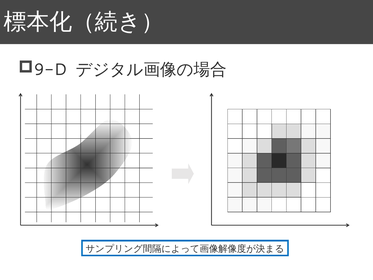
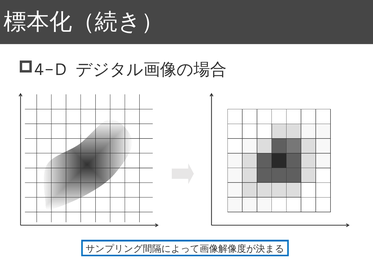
9-D: 9-D -> 4-D (50, 69)
